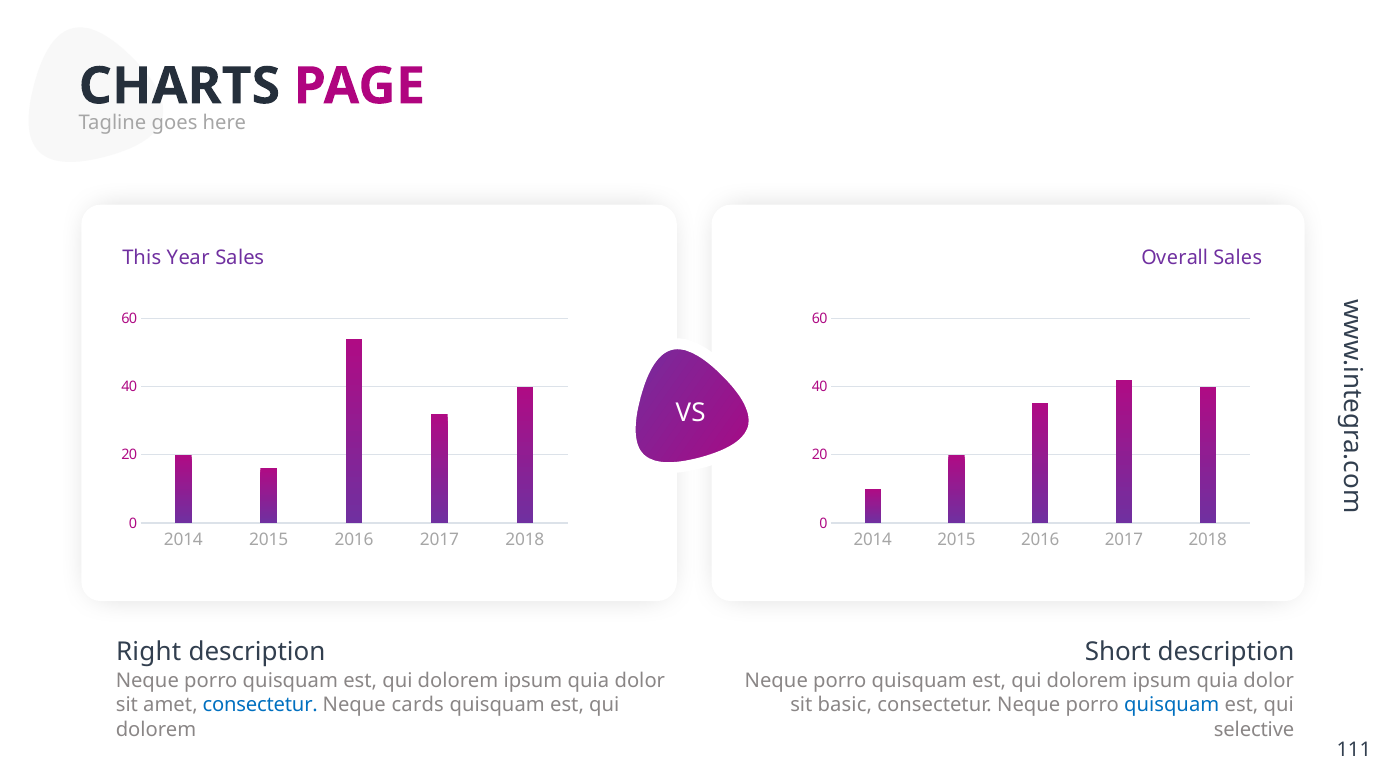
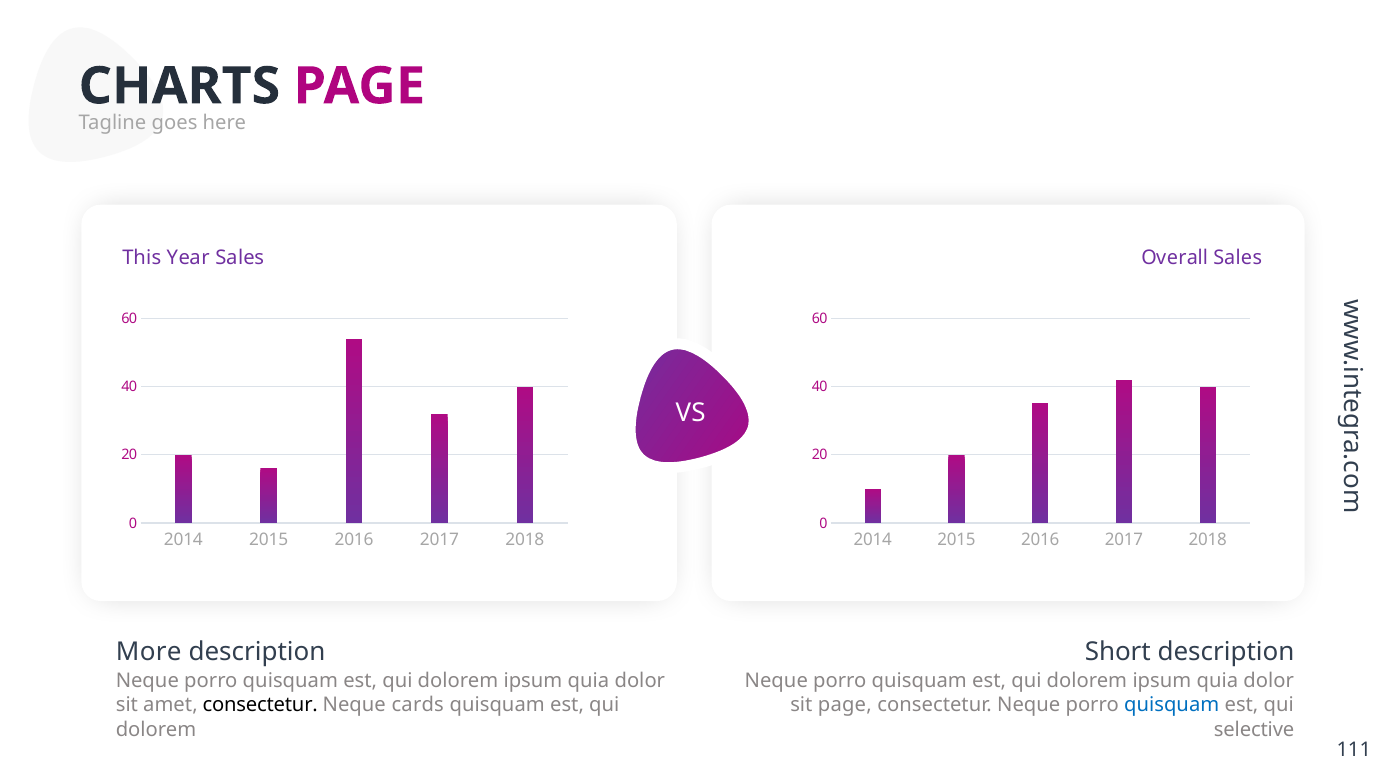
Right: Right -> More (149, 652)
consectetur colour: blue -> black (260, 706)
sit basic: basic -> page (845, 706)
